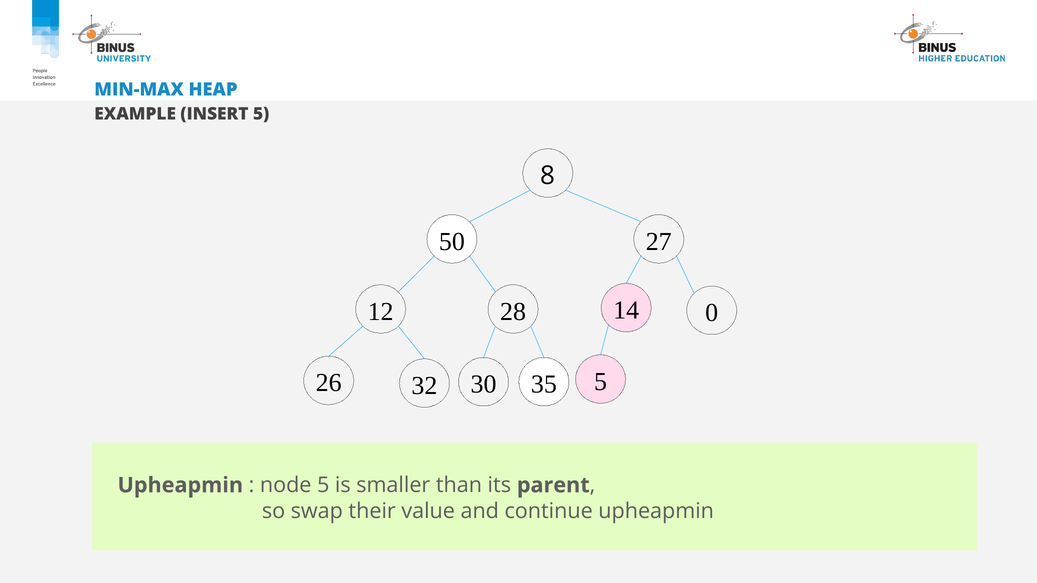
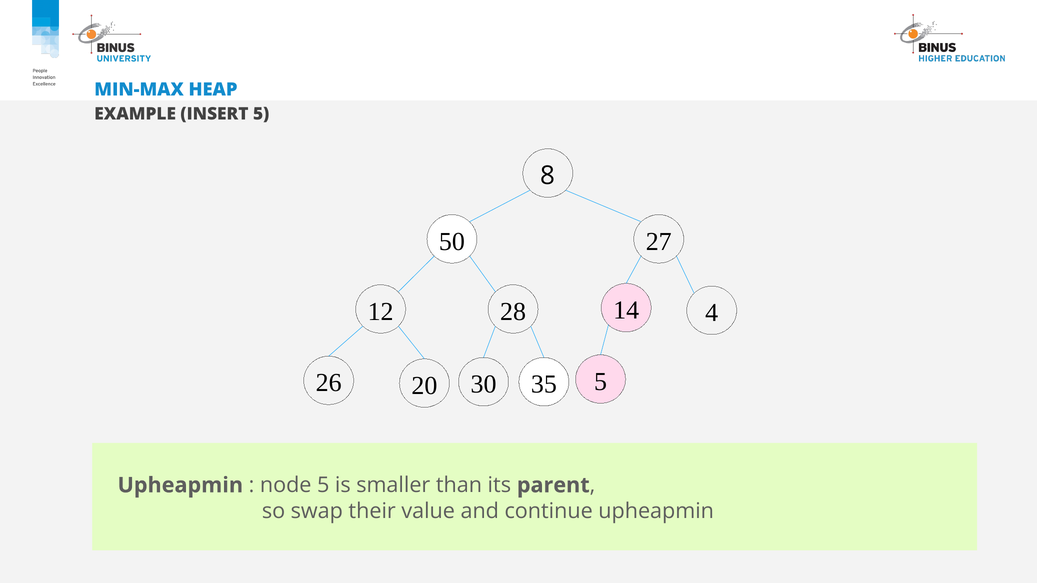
0: 0 -> 4 (712, 313)
32: 32 -> 20 (424, 386)
